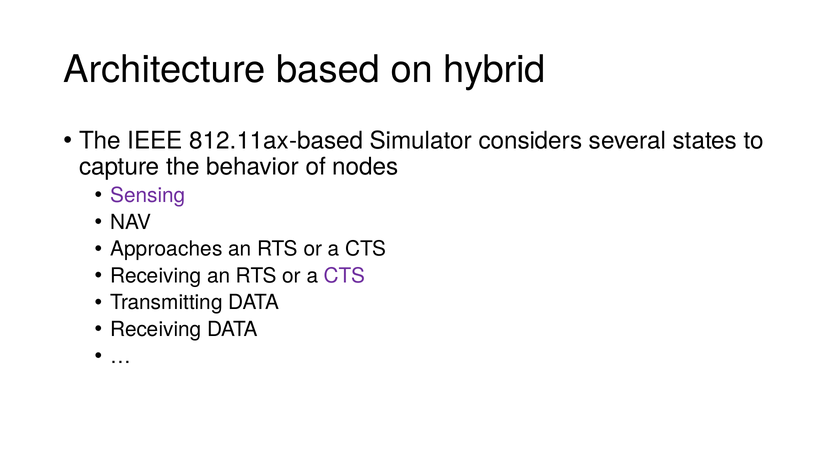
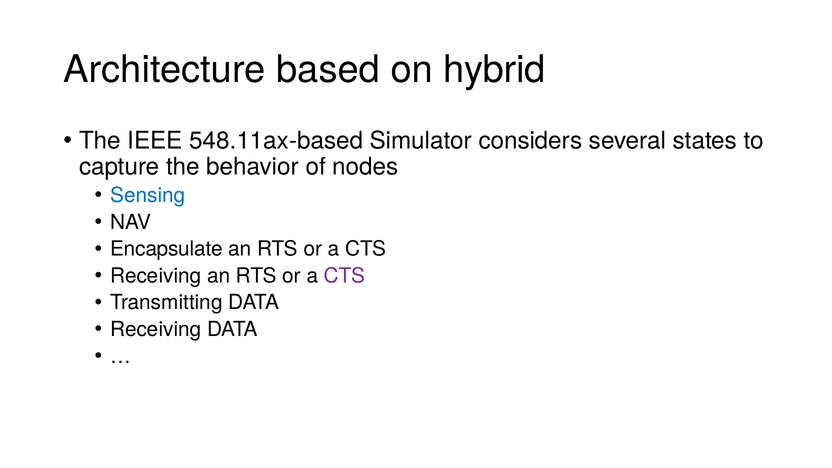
812.11ax-based: 812.11ax-based -> 548.11ax-based (276, 141)
Sensing colour: purple -> blue (148, 195)
Approaches: Approaches -> Encapsulate (167, 249)
